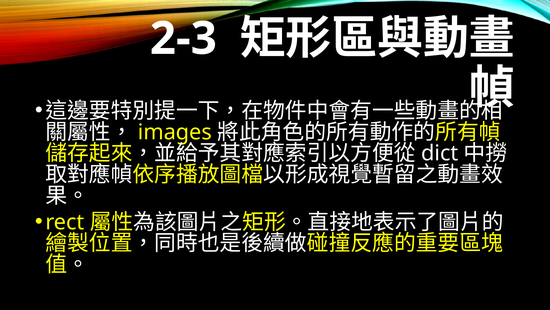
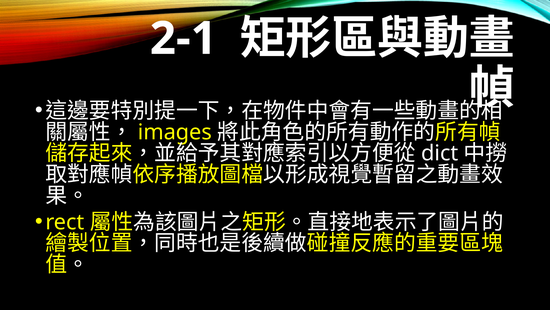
2-3: 2-3 -> 2-1 (183, 39)
